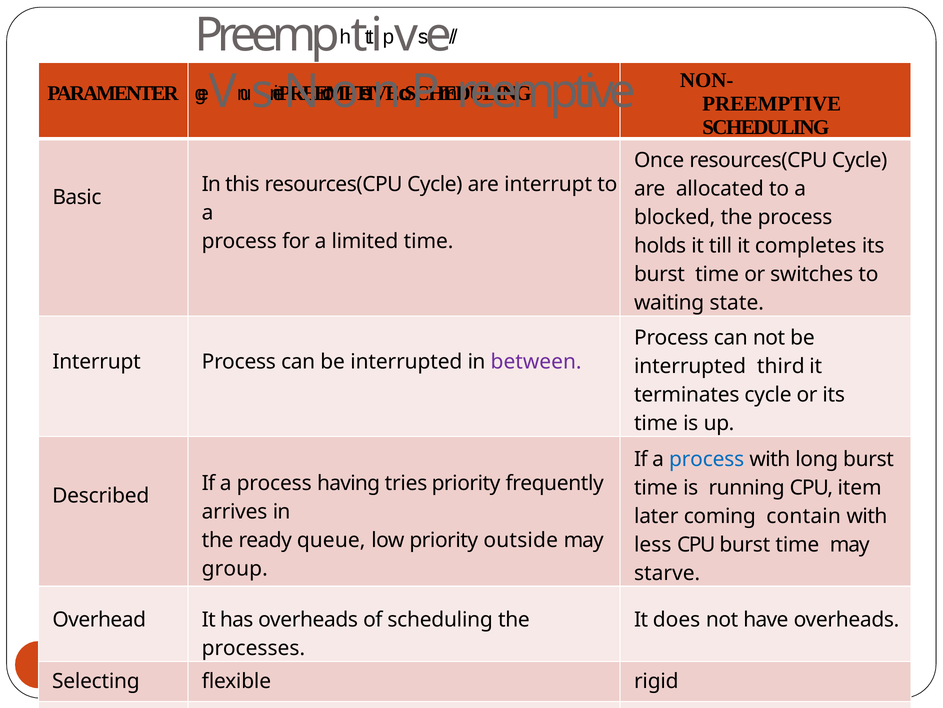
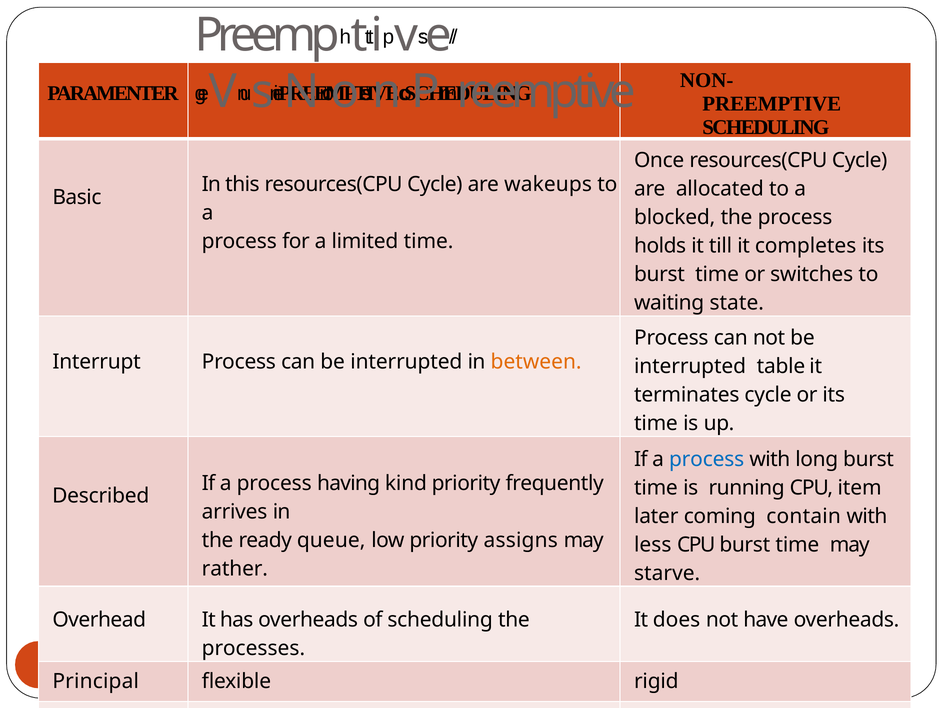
are interrupt: interrupt -> wakeups (548, 184)
between colour: purple -> orange (536, 361)
third: third -> table (781, 366)
tries: tries -> kind (406, 483)
outside: outside -> assigns (521, 540)
group: group -> rather (235, 568)
Selecting: Selecting -> Principal (96, 681)
